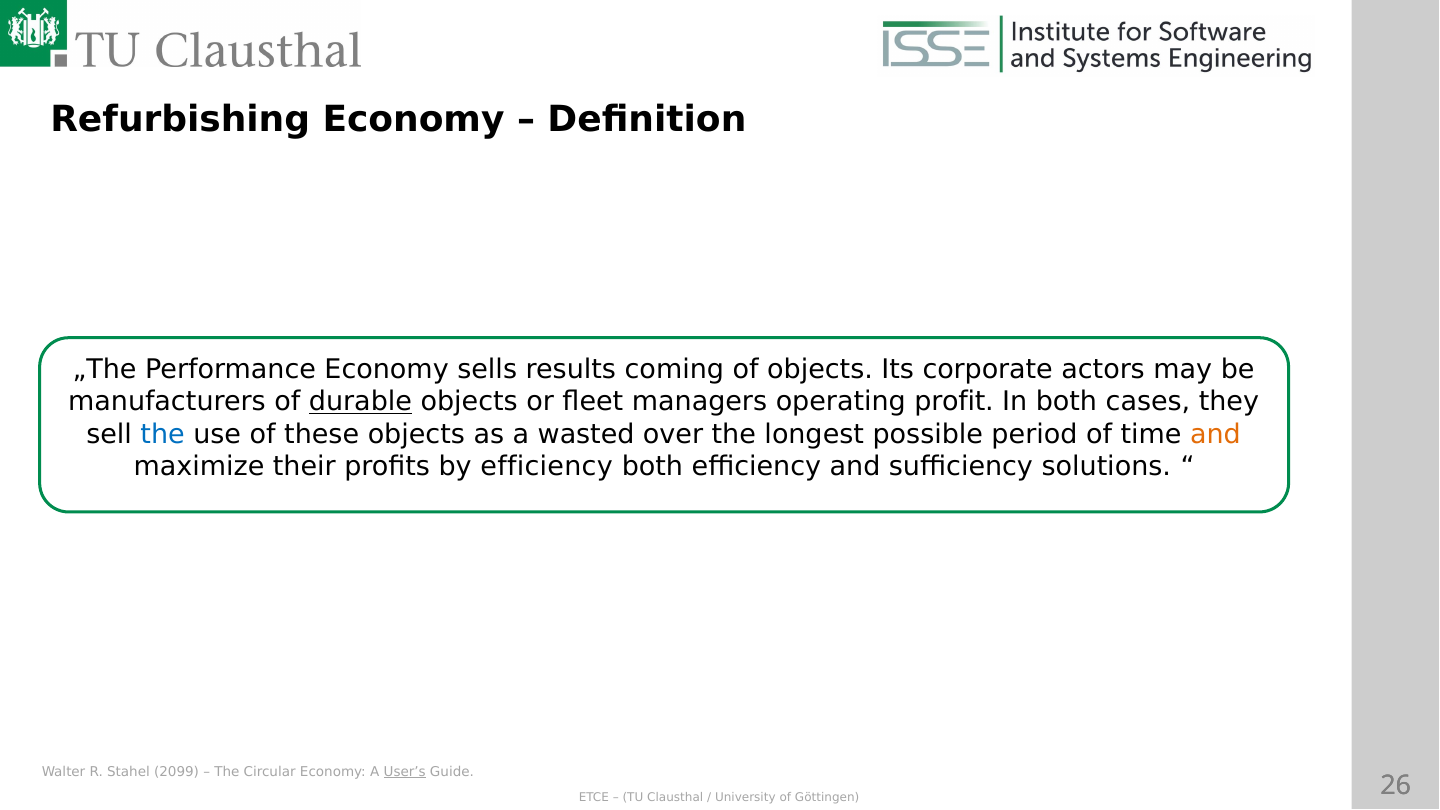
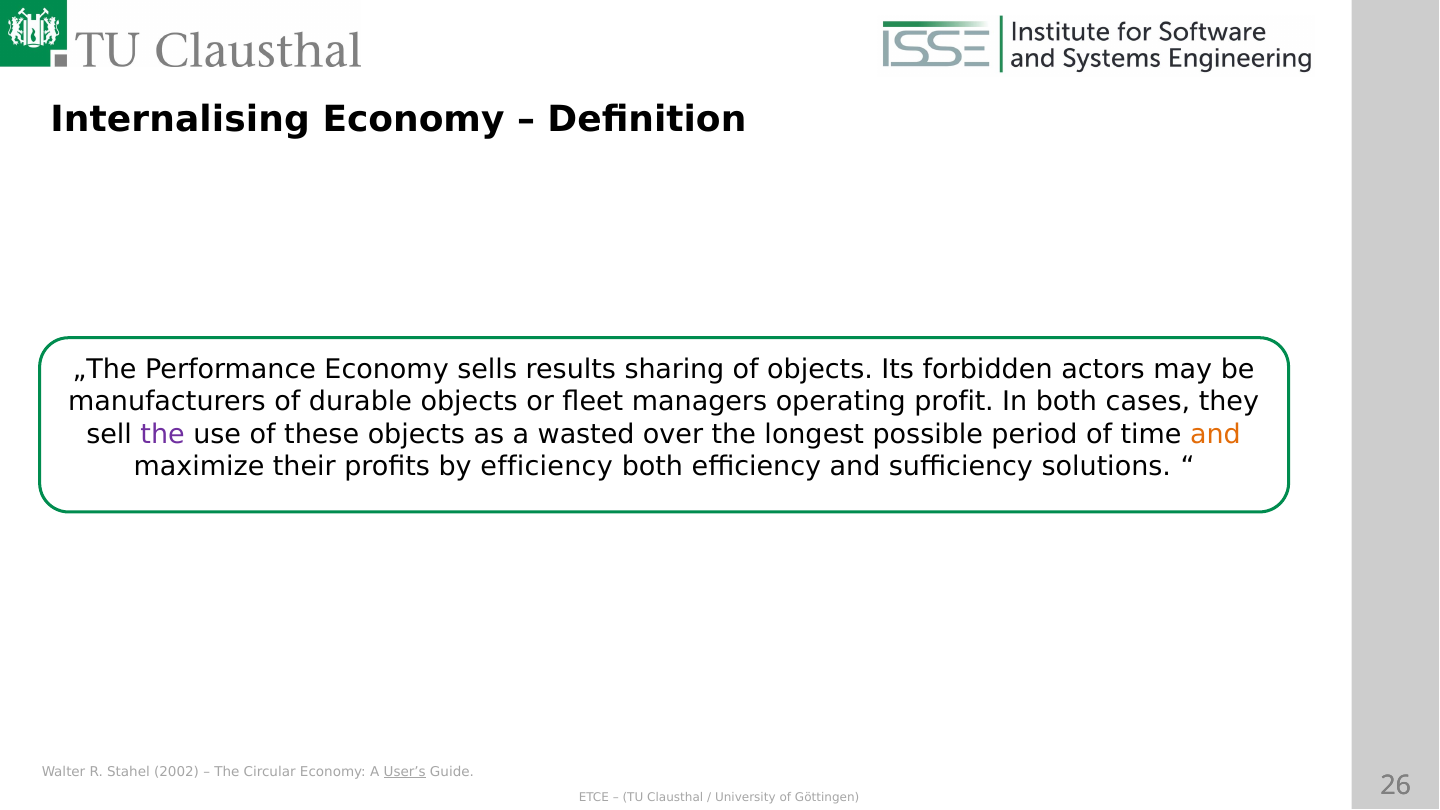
Refurbishing: Refurbishing -> Internalising (180, 120)
coming: coming -> sharing (674, 370)
corporate: corporate -> forbidden (988, 370)
durable underline: present -> none (360, 402)
the colour: blue -> purple (163, 434)
2099: 2099 -> 2002 (177, 772)
